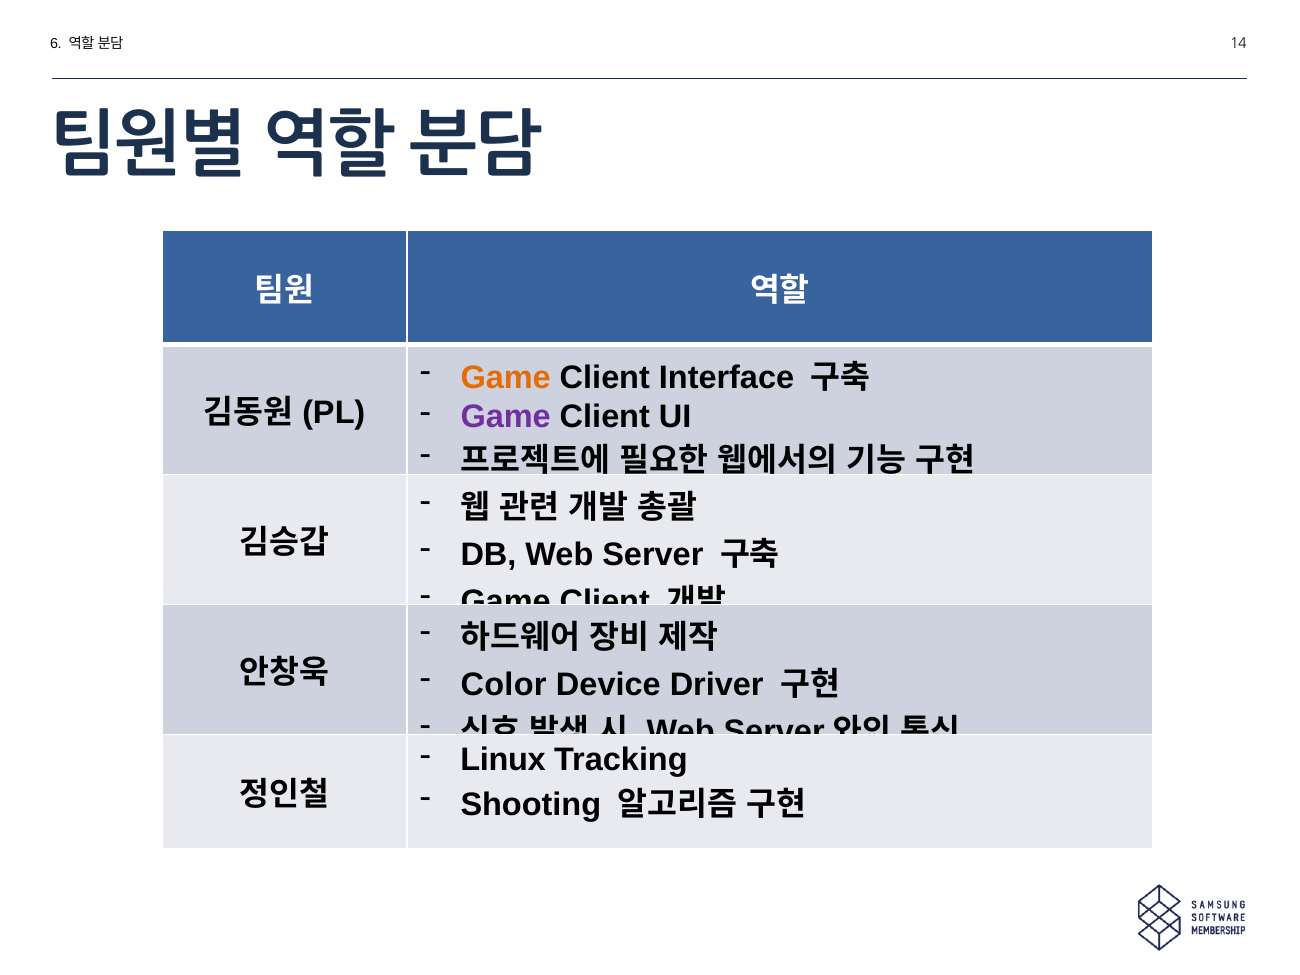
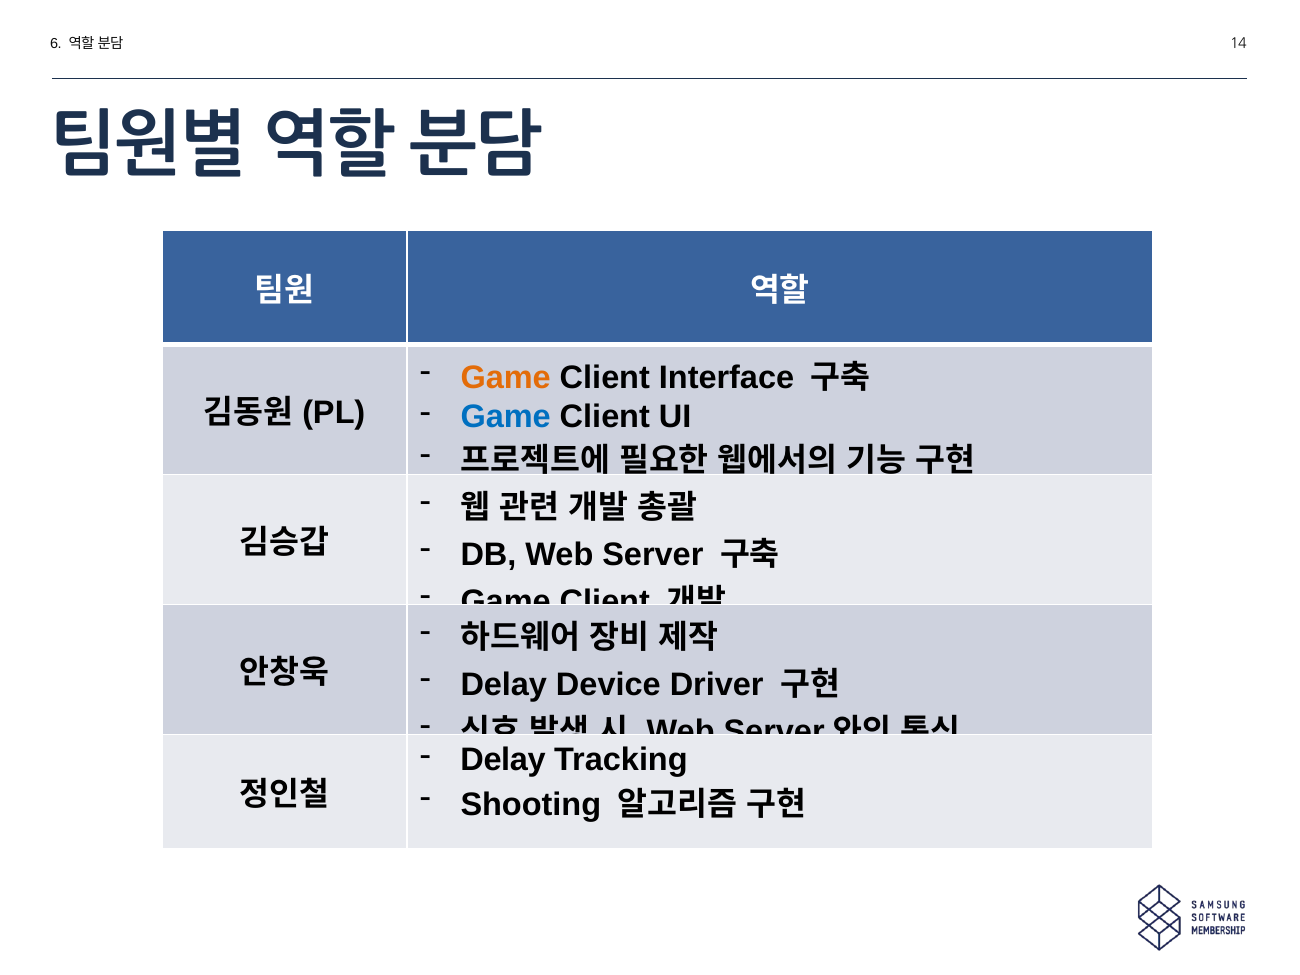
Game colour: purple -> blue (506, 417)
Color: Color -> Delay (504, 685)
Linux: Linux -> Delay (503, 760)
